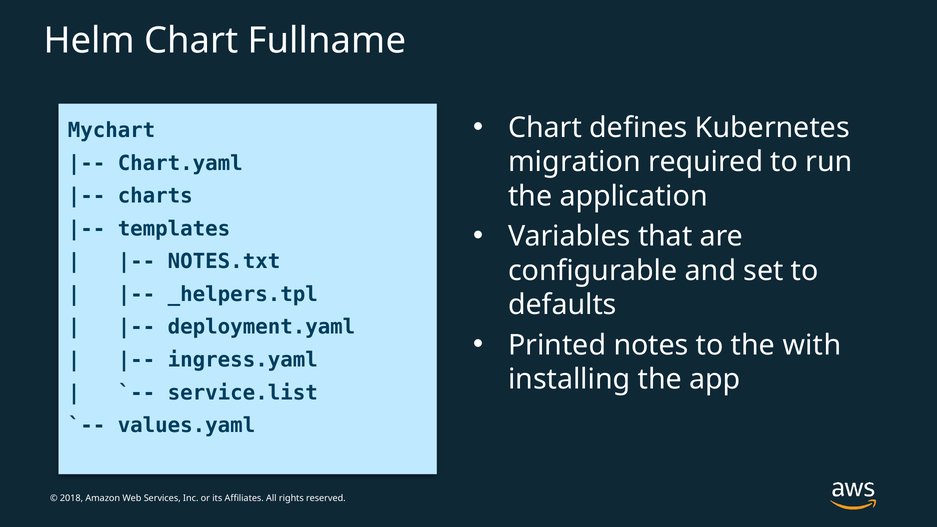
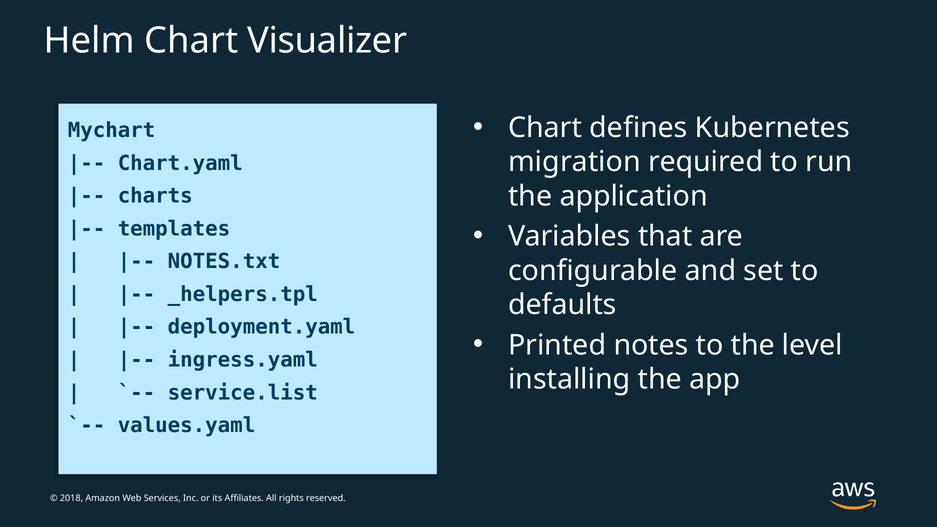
Fullname: Fullname -> Visualizer (327, 41)
with: with -> level (812, 345)
